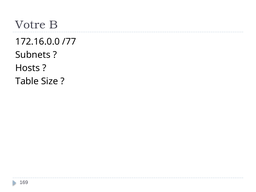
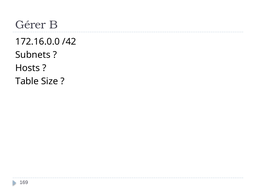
Votre: Votre -> Gérer (31, 25)
/77: /77 -> /42 (69, 42)
